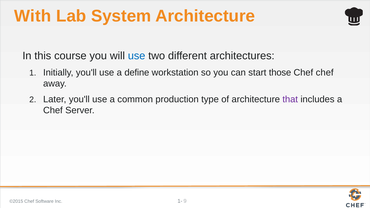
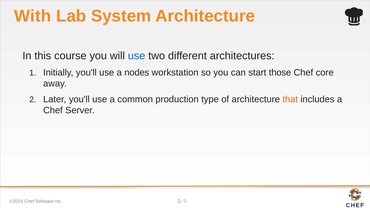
define: define -> nodes (137, 73)
Chef chef: chef -> core (325, 73)
that colour: purple -> orange (290, 99)
